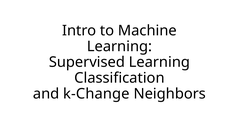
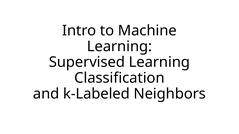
k-Change: k-Change -> k-Labeled (96, 94)
